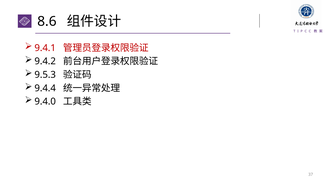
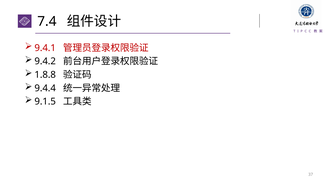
8.6: 8.6 -> 7.4 (47, 21)
9.5.3: 9.5.3 -> 1.8.8 (45, 75)
9.4.0: 9.4.0 -> 9.1.5 (45, 102)
